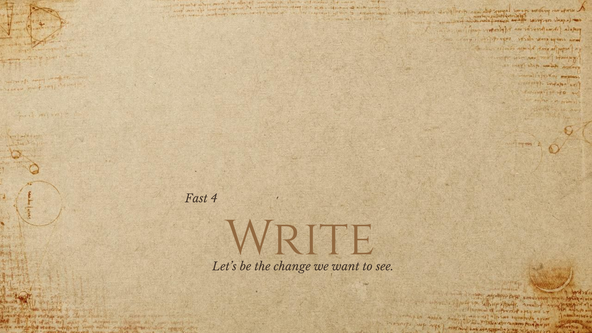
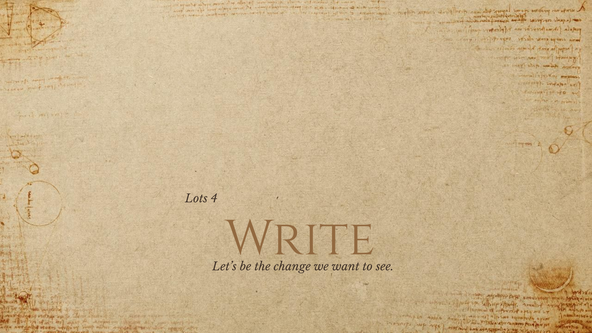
Fast: Fast -> Lots (196, 199)
